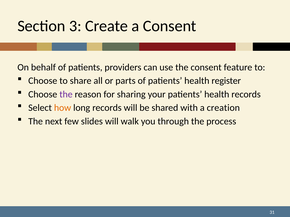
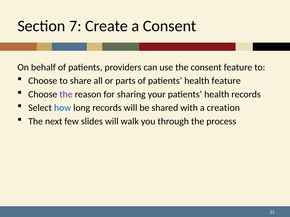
3: 3 -> 7 (75, 26)
health register: register -> feature (226, 81)
how colour: orange -> blue (63, 108)
